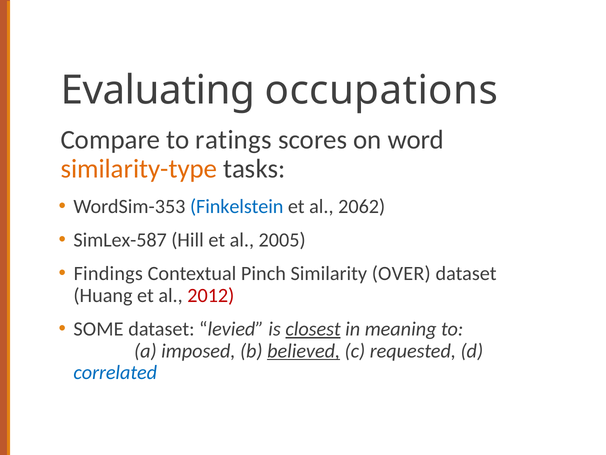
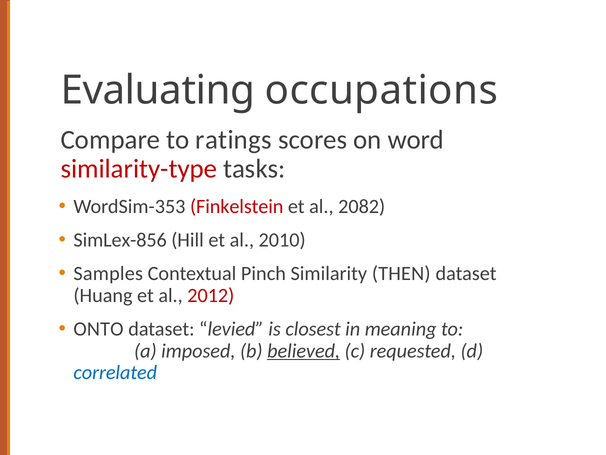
similarity-type colour: orange -> red (139, 169)
Finkelstein colour: blue -> red (237, 206)
2062: 2062 -> 2082 (362, 206)
SimLex-587: SimLex-587 -> SimLex-856 (120, 240)
2005: 2005 -> 2010 (282, 240)
Findings: Findings -> Samples (108, 273)
OVER: OVER -> THEN (401, 273)
SOME: SOME -> ONTO (99, 329)
closest underline: present -> none (313, 329)
